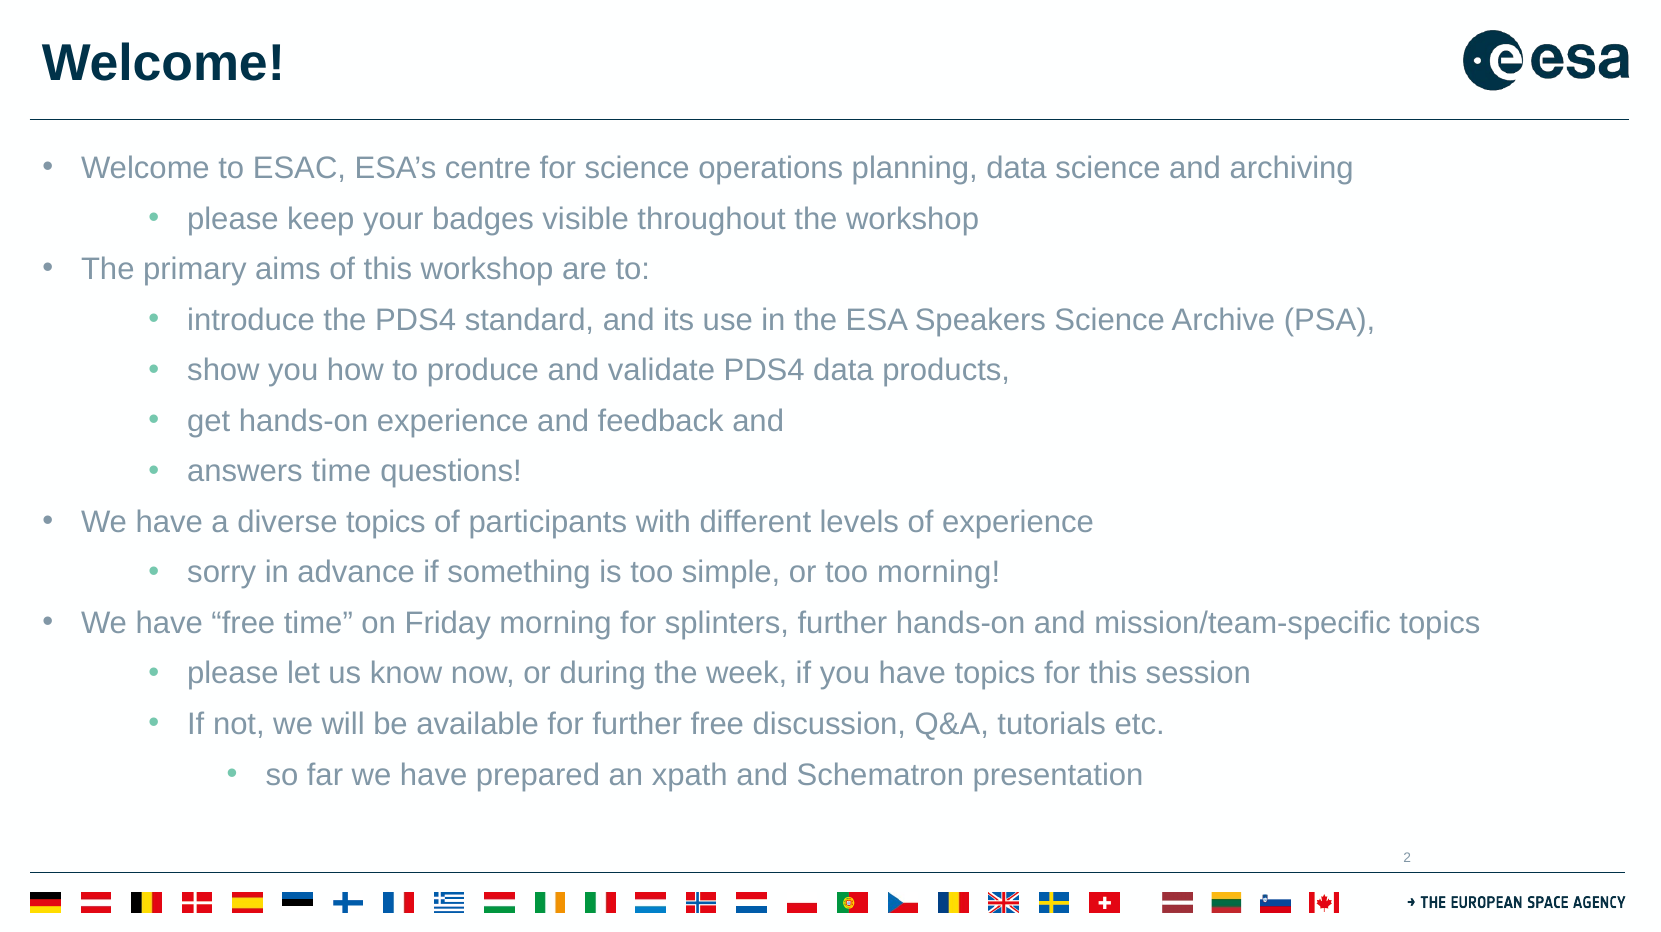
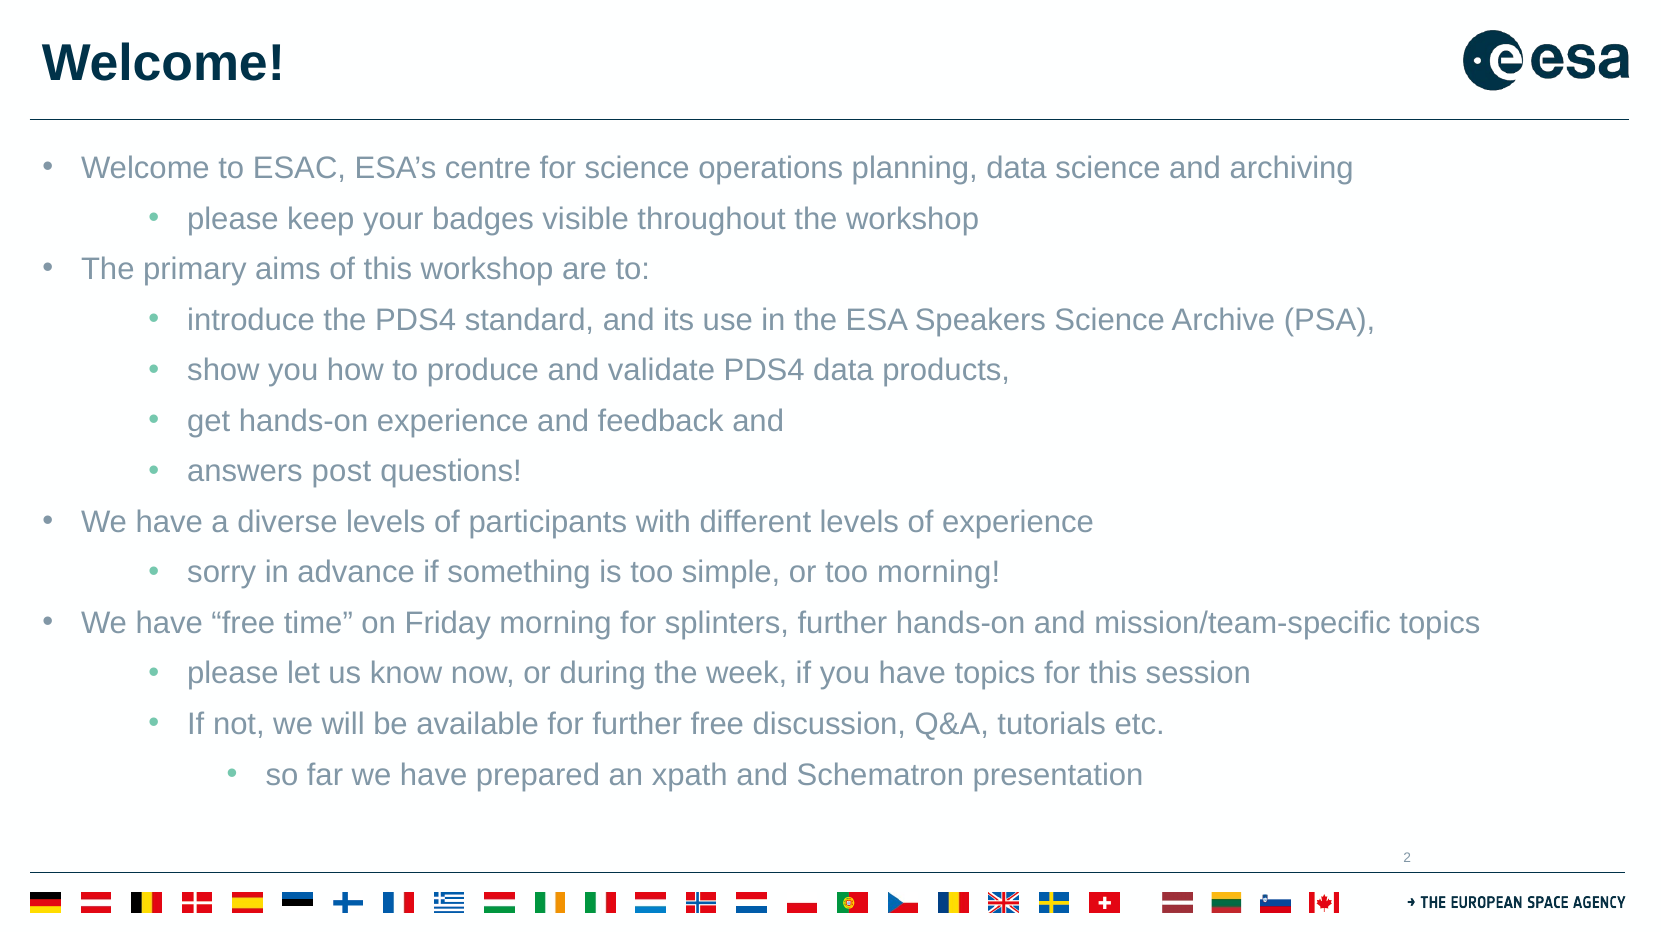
answers time: time -> post (341, 471)
diverse topics: topics -> levels (386, 522)
